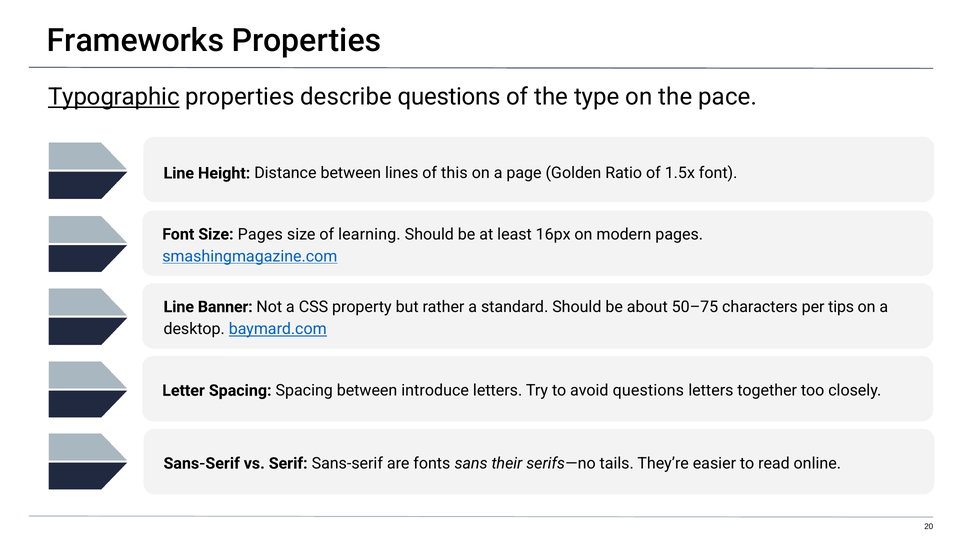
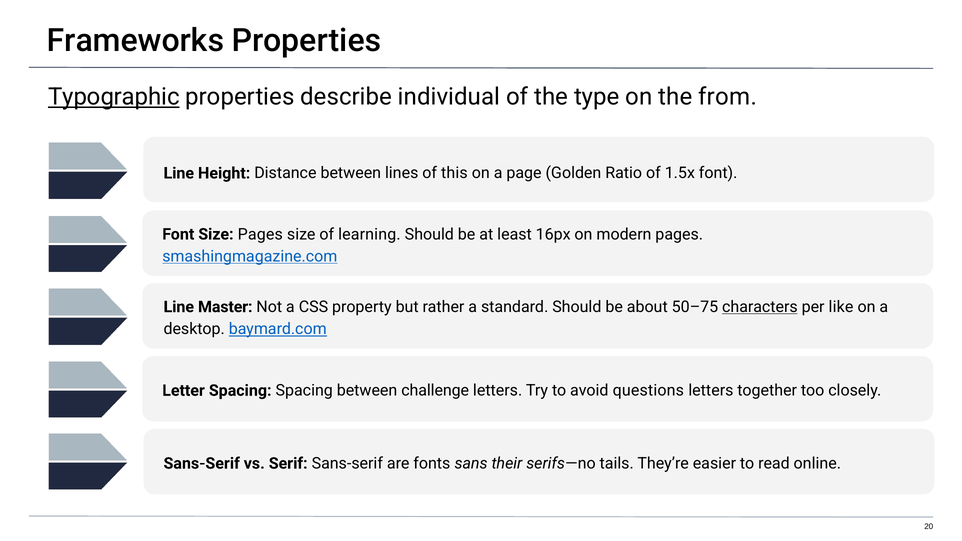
describe questions: questions -> individual (449, 97)
pace: pace -> from (728, 97)
Banner: Banner -> Master (225, 307)
characters underline: none -> present (760, 307)
tips: tips -> like (841, 307)
introduce: introduce -> challenge (435, 391)
